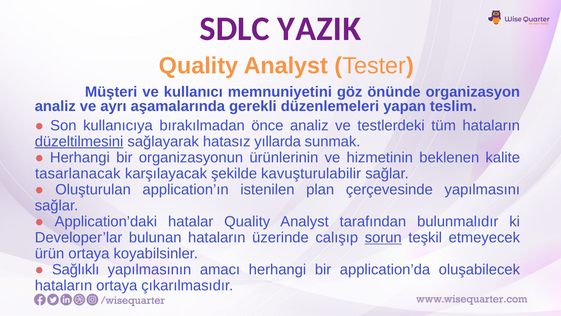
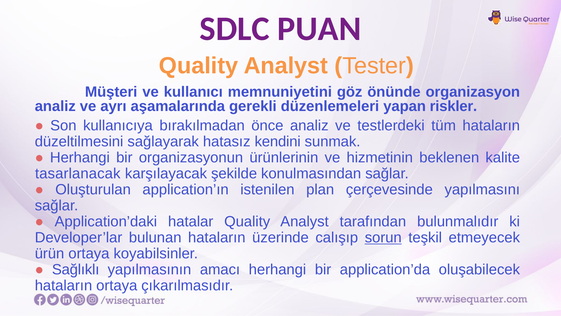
YAZIK: YAZIK -> PUAN (319, 29)
teslim: teslim -> riskler (453, 106)
düzeltilmesini underline: present -> none (79, 141)
yıllarda: yıllarda -> kendini (278, 141)
kavuşturulabilir: kavuşturulabilir -> konulmasından (311, 173)
